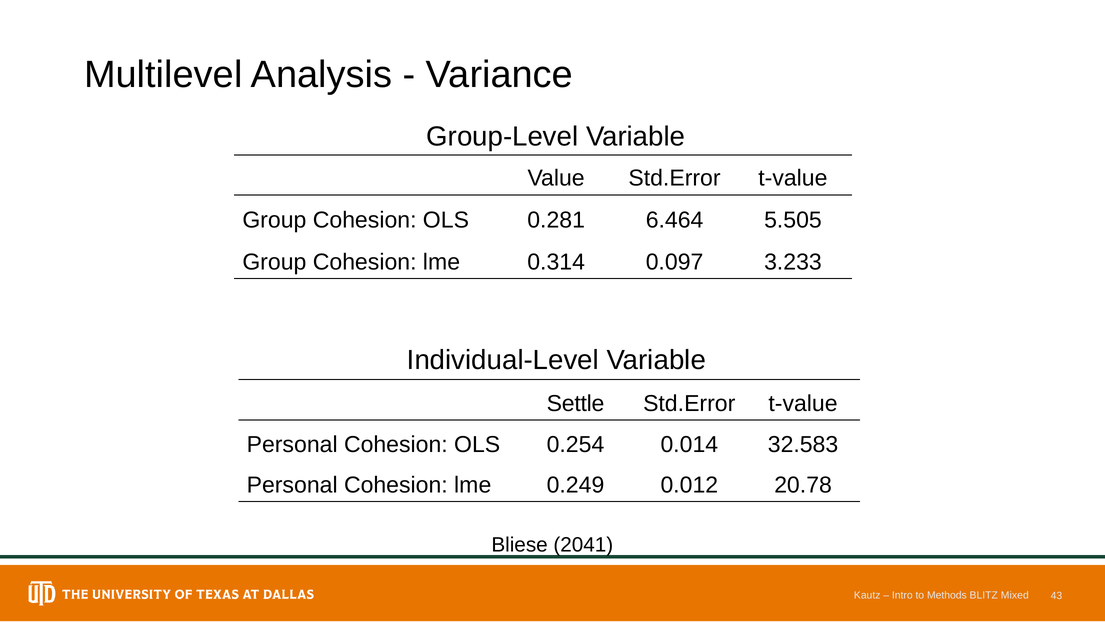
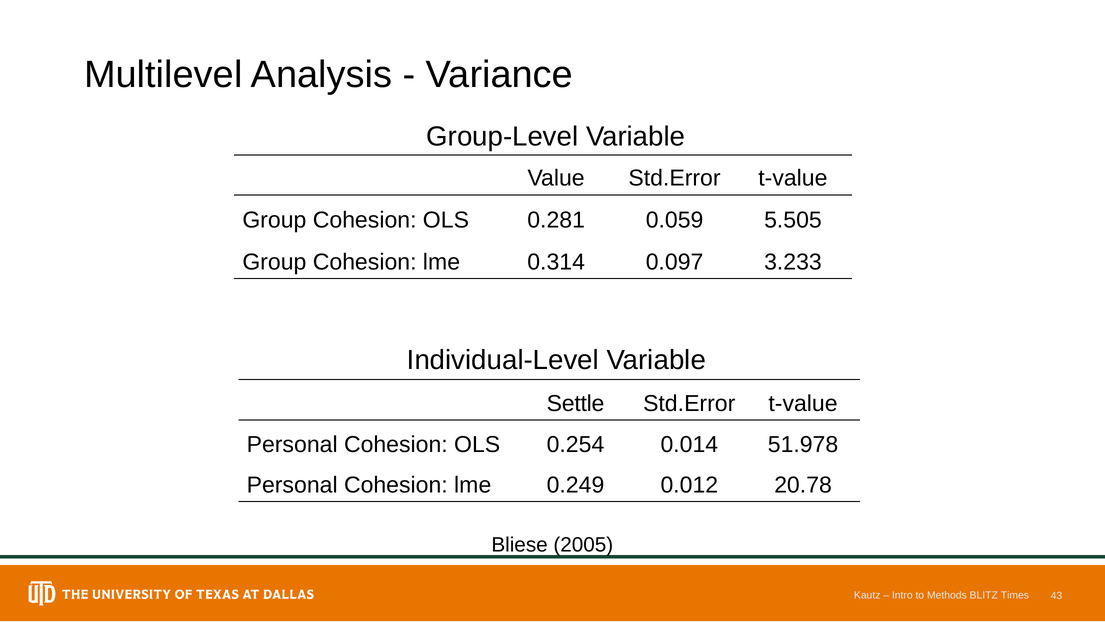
6.464: 6.464 -> 0.059 (675, 220)
32.583: 32.583 -> 51.978 (803, 444)
2041: 2041 -> 2005 (583, 545)
Mixed: Mixed -> Times (1015, 595)
